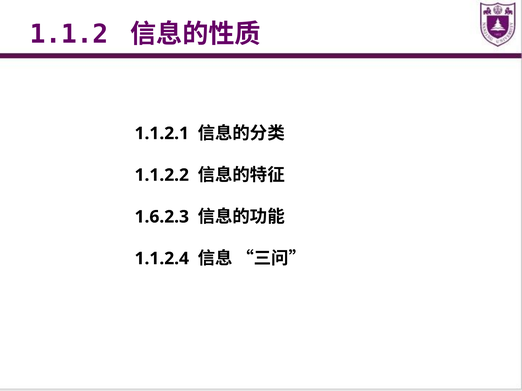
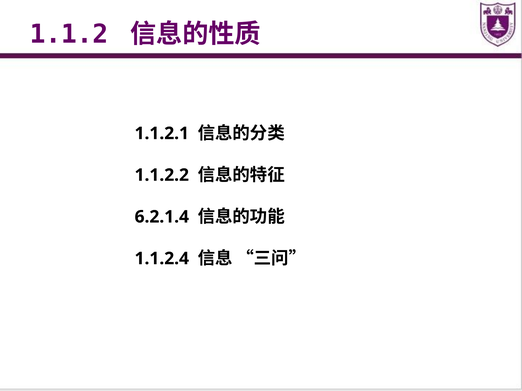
1.6.2.3: 1.6.2.3 -> 6.2.1.4 (162, 217)
